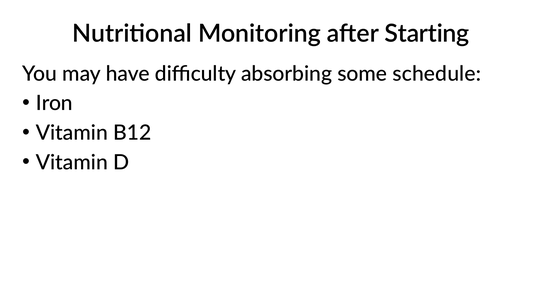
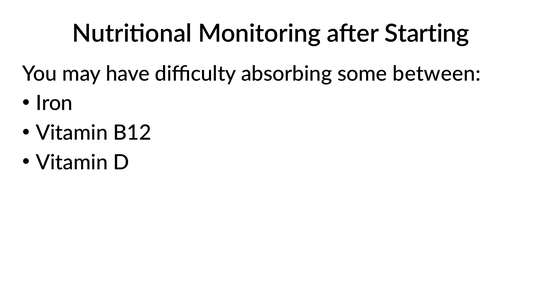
schedule: schedule -> between (437, 74)
